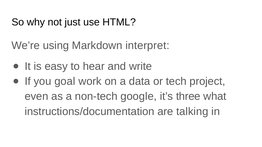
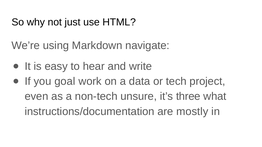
interpret: interpret -> navigate (147, 46)
google: google -> unsure (139, 97)
talking: talking -> mostly (192, 112)
